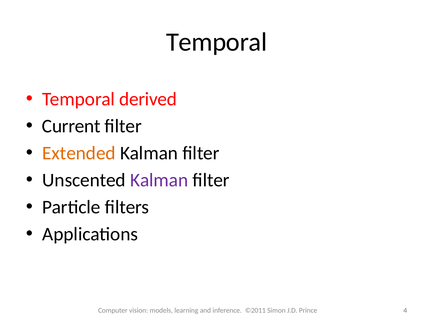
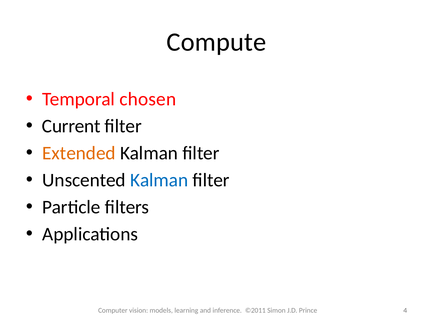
Temporal: Temporal -> Compute (216, 42)
derived: derived -> chosen (148, 99)
Kalman colour: purple -> blue (159, 180)
